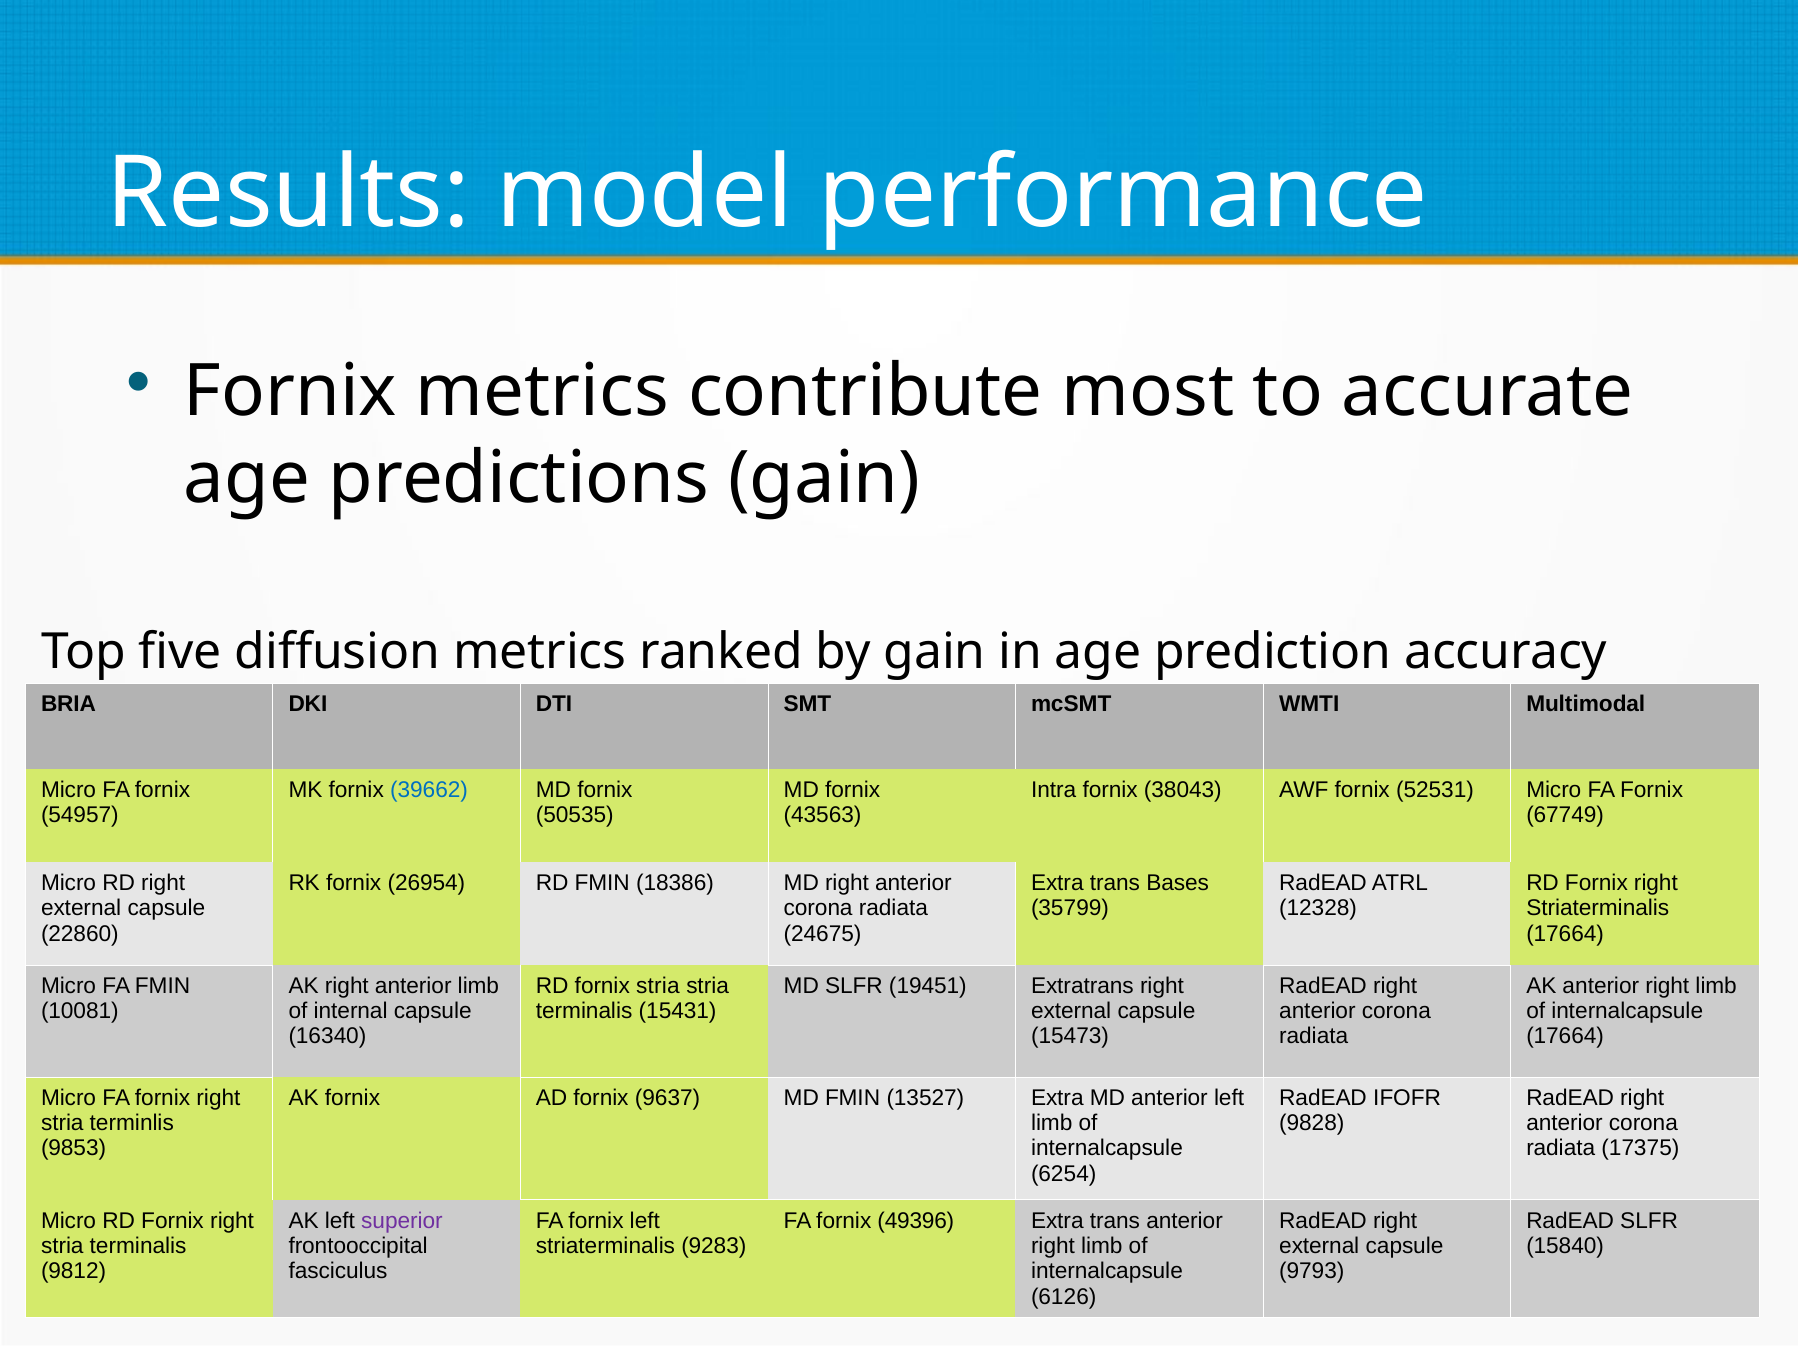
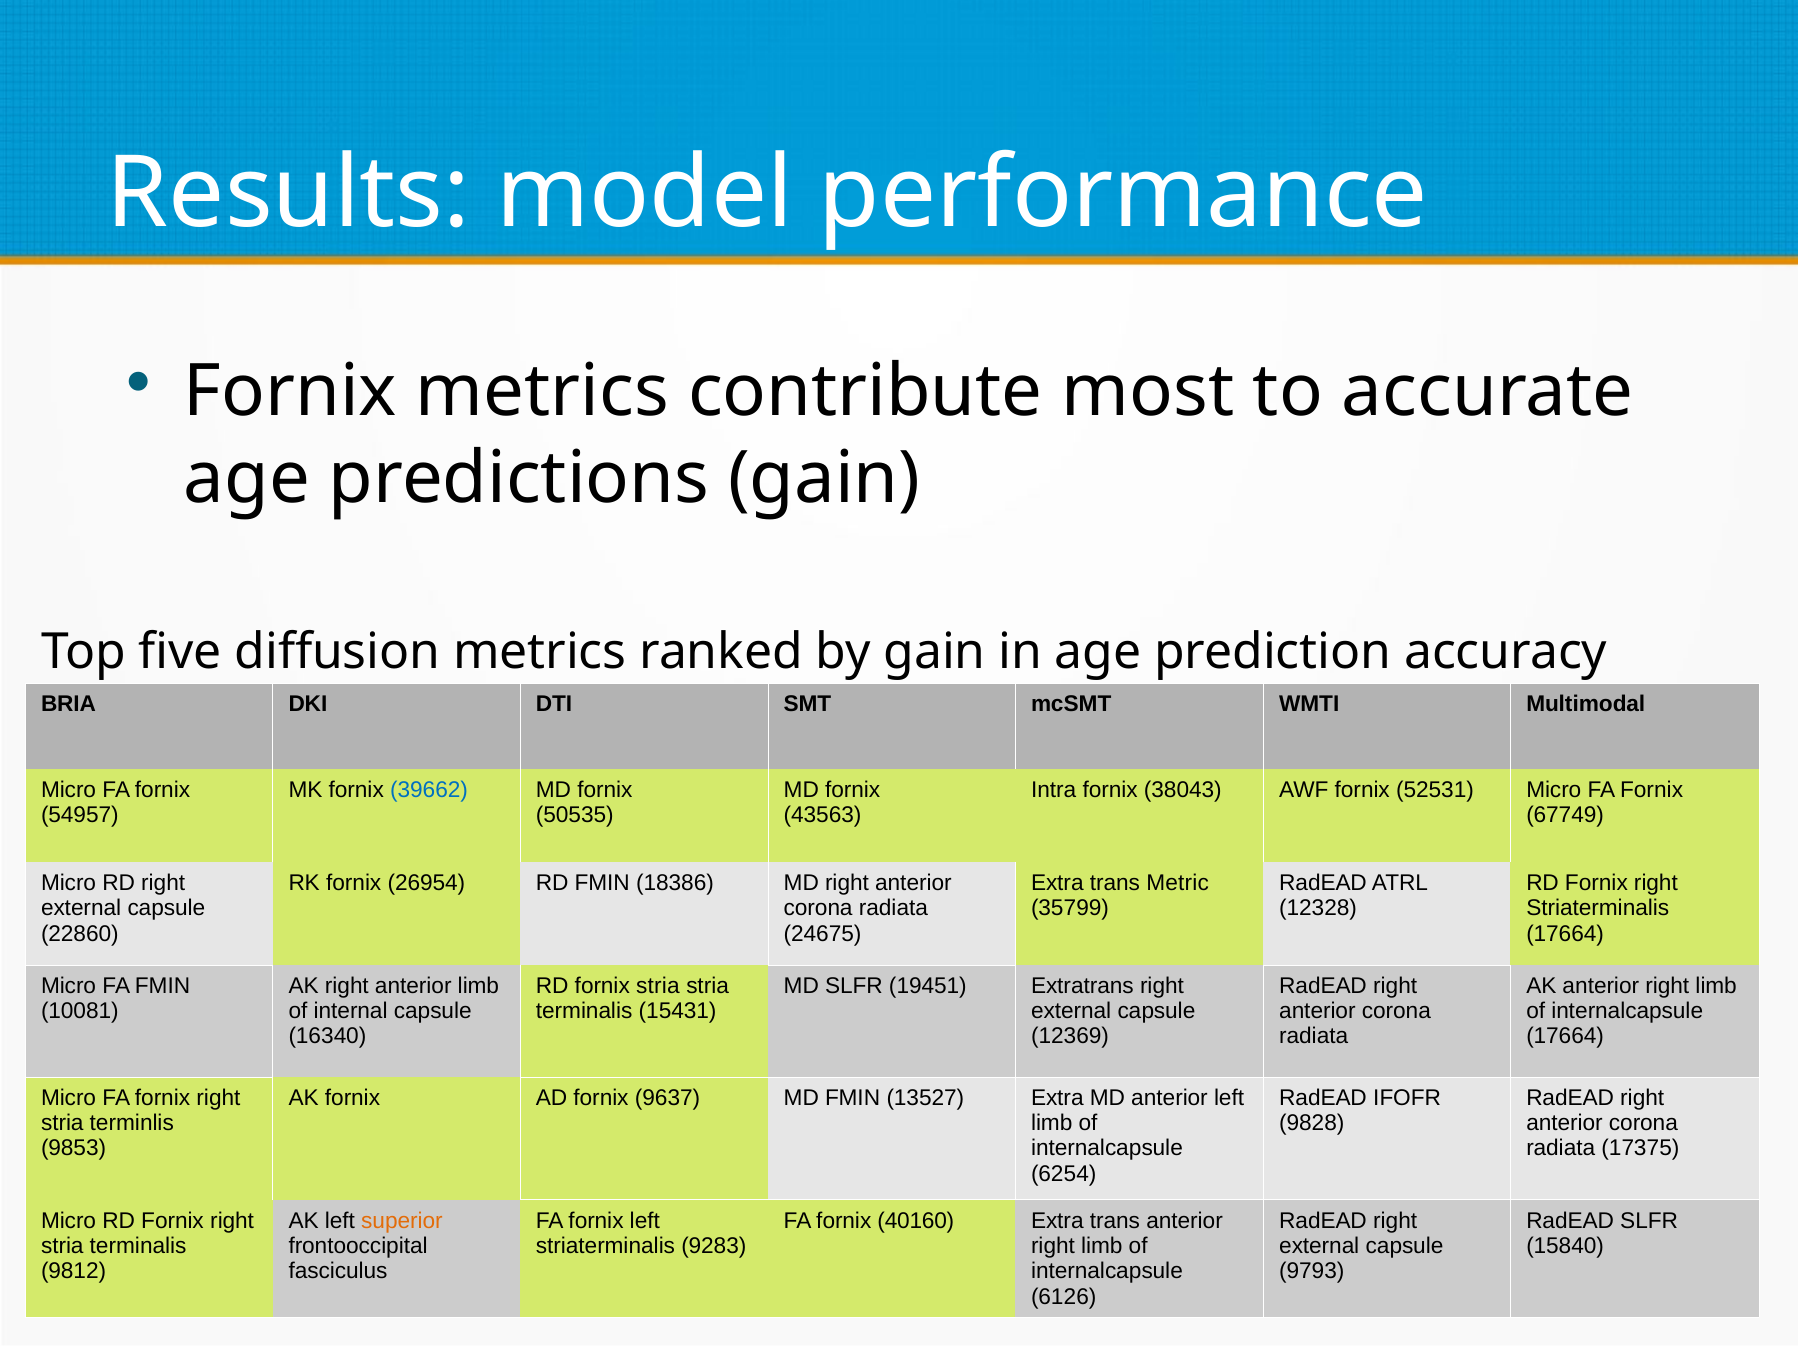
Bases: Bases -> Metric (1178, 883)
15473: 15473 -> 12369 (1070, 1036)
superior colour: purple -> orange (402, 1220)
49396: 49396 -> 40160 (916, 1220)
